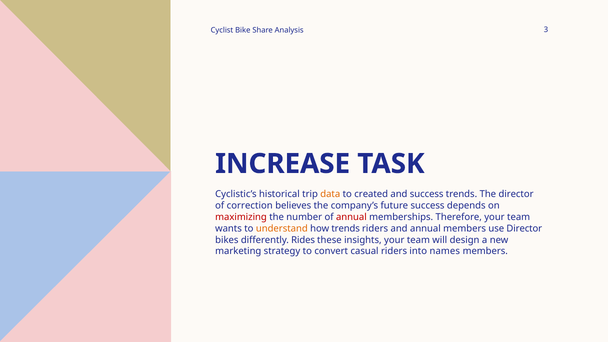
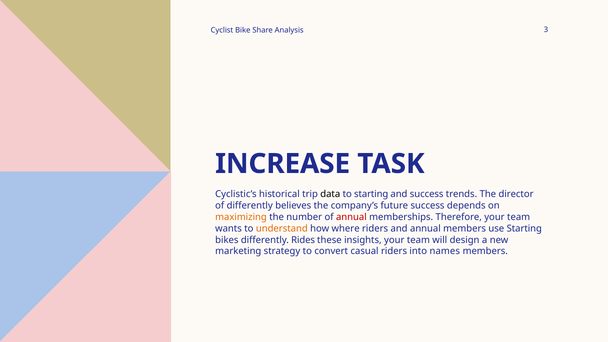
data colour: orange -> black (330, 194)
to created: created -> starting (371, 194)
of correction: correction -> differently (250, 206)
maximizing colour: red -> orange (241, 217)
how trends: trends -> where (346, 229)
use Director: Director -> Starting (524, 229)
